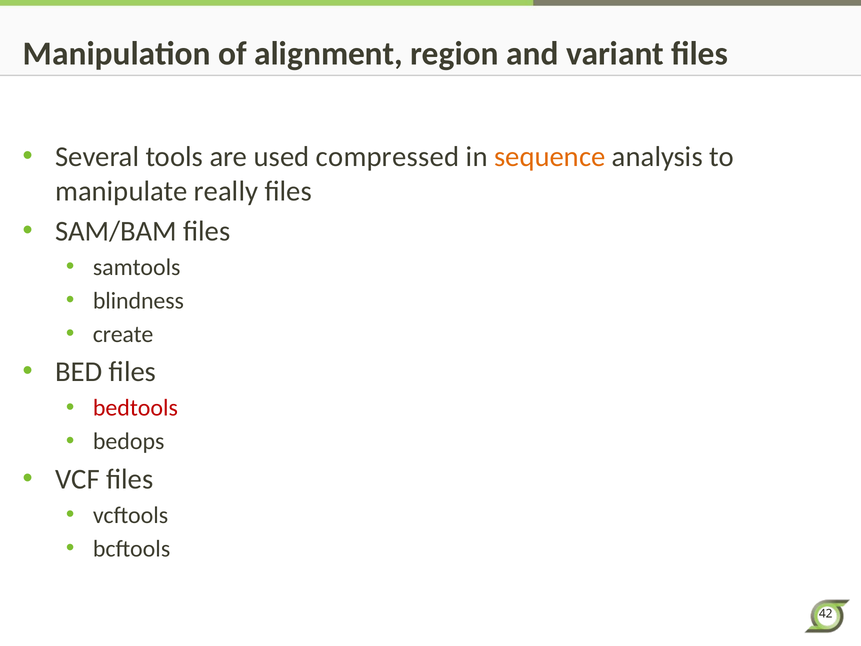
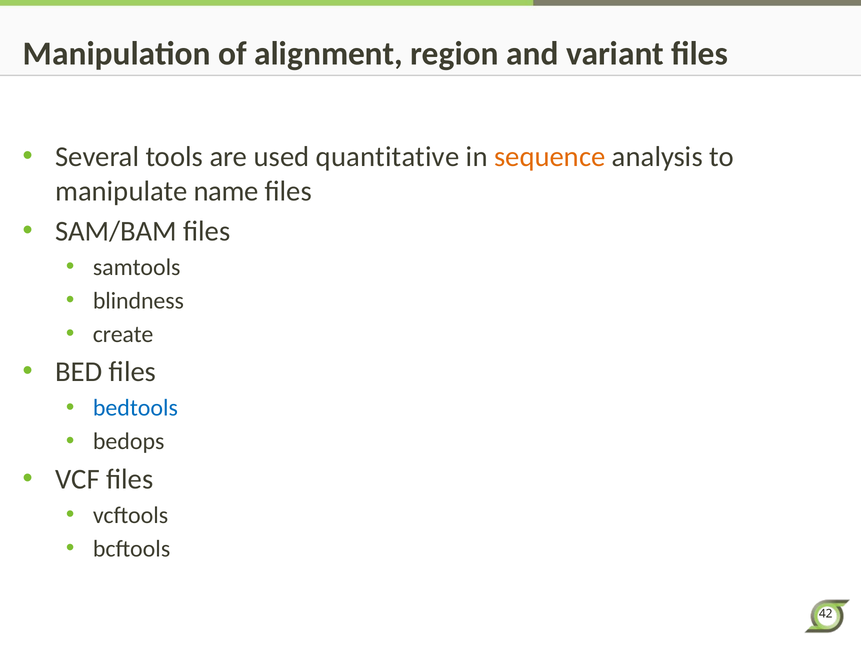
compressed: compressed -> quantitative (388, 157)
really: really -> name (226, 191)
bedtools colour: red -> blue (135, 408)
